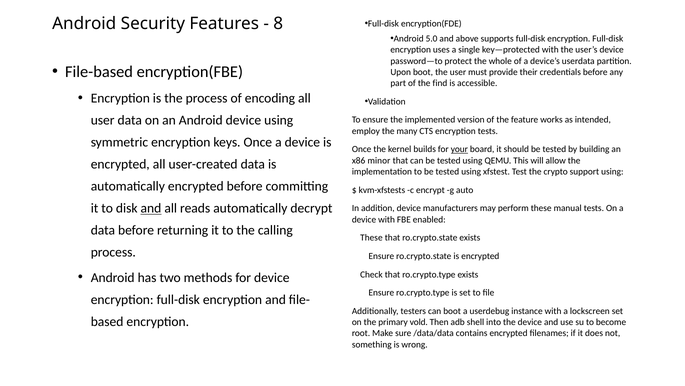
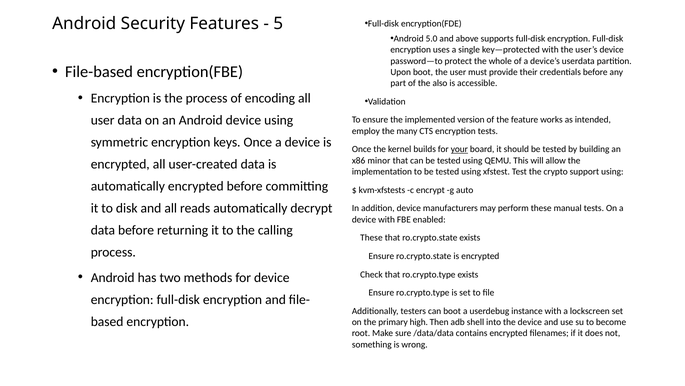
8: 8 -> 5 (278, 24)
find: find -> also (440, 83)
and underline: present -> none (151, 208)
vold: vold -> high (419, 322)
